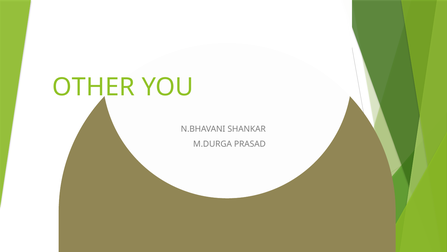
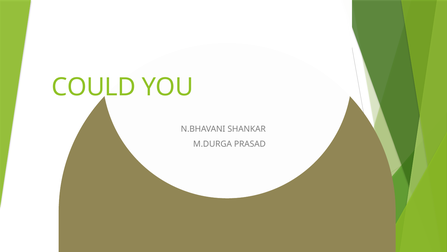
OTHER: OTHER -> COULD (94, 87)
